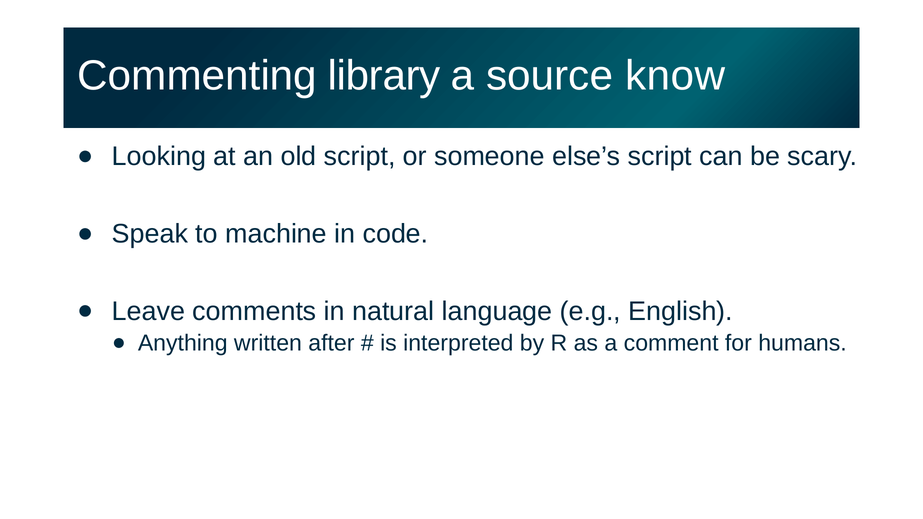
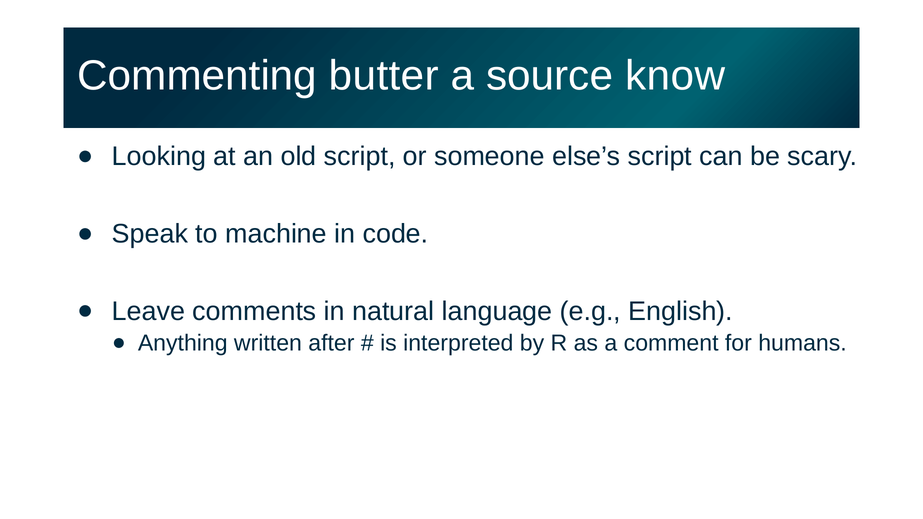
library: library -> butter (384, 76)
